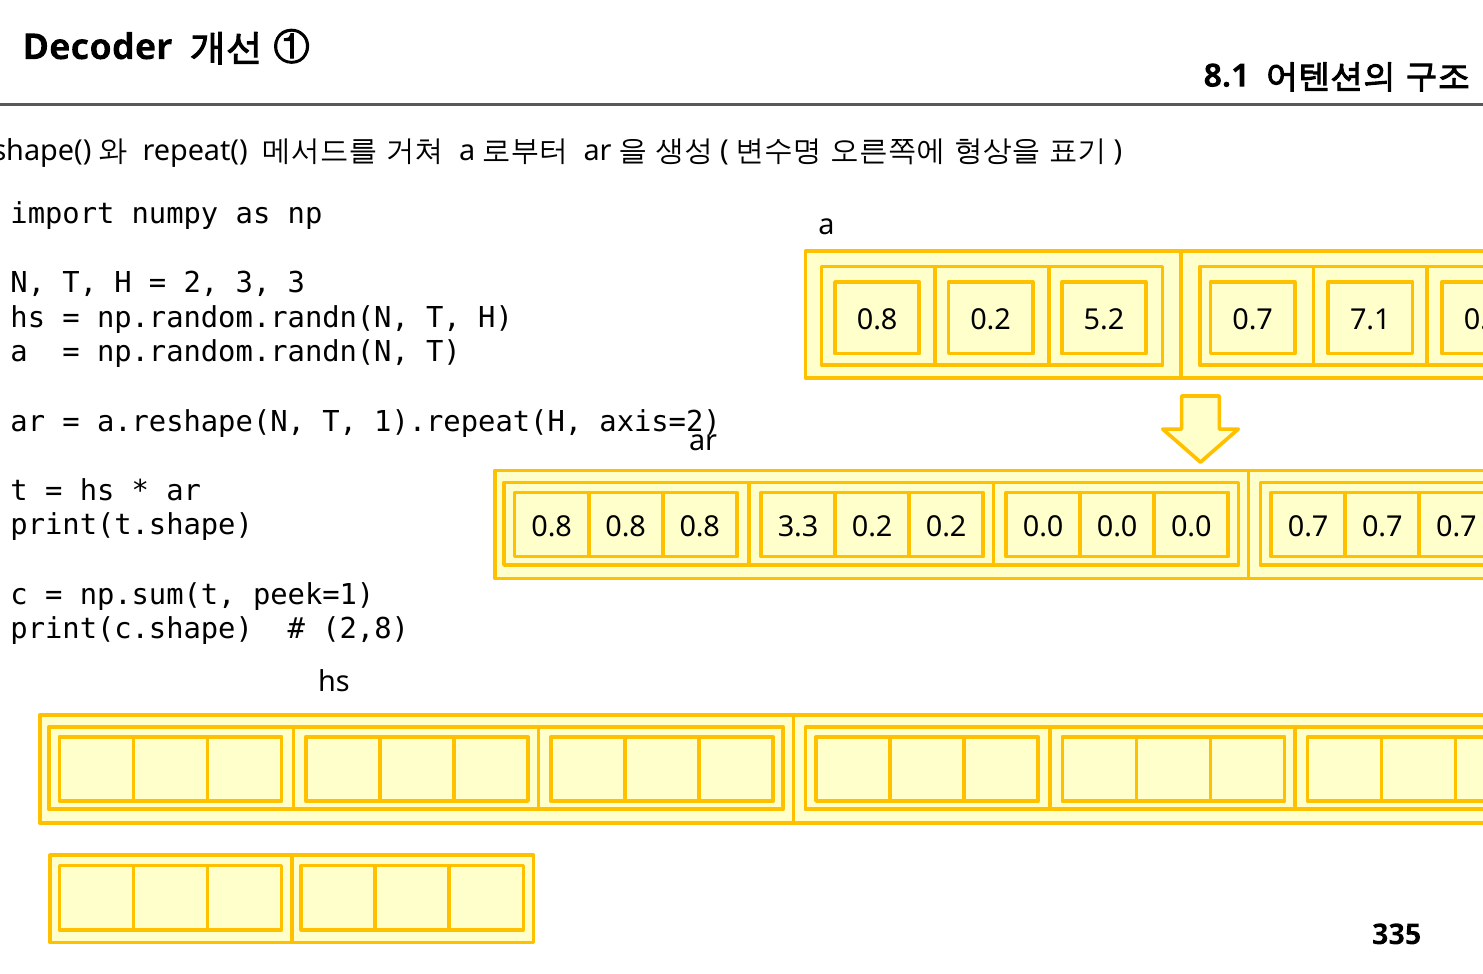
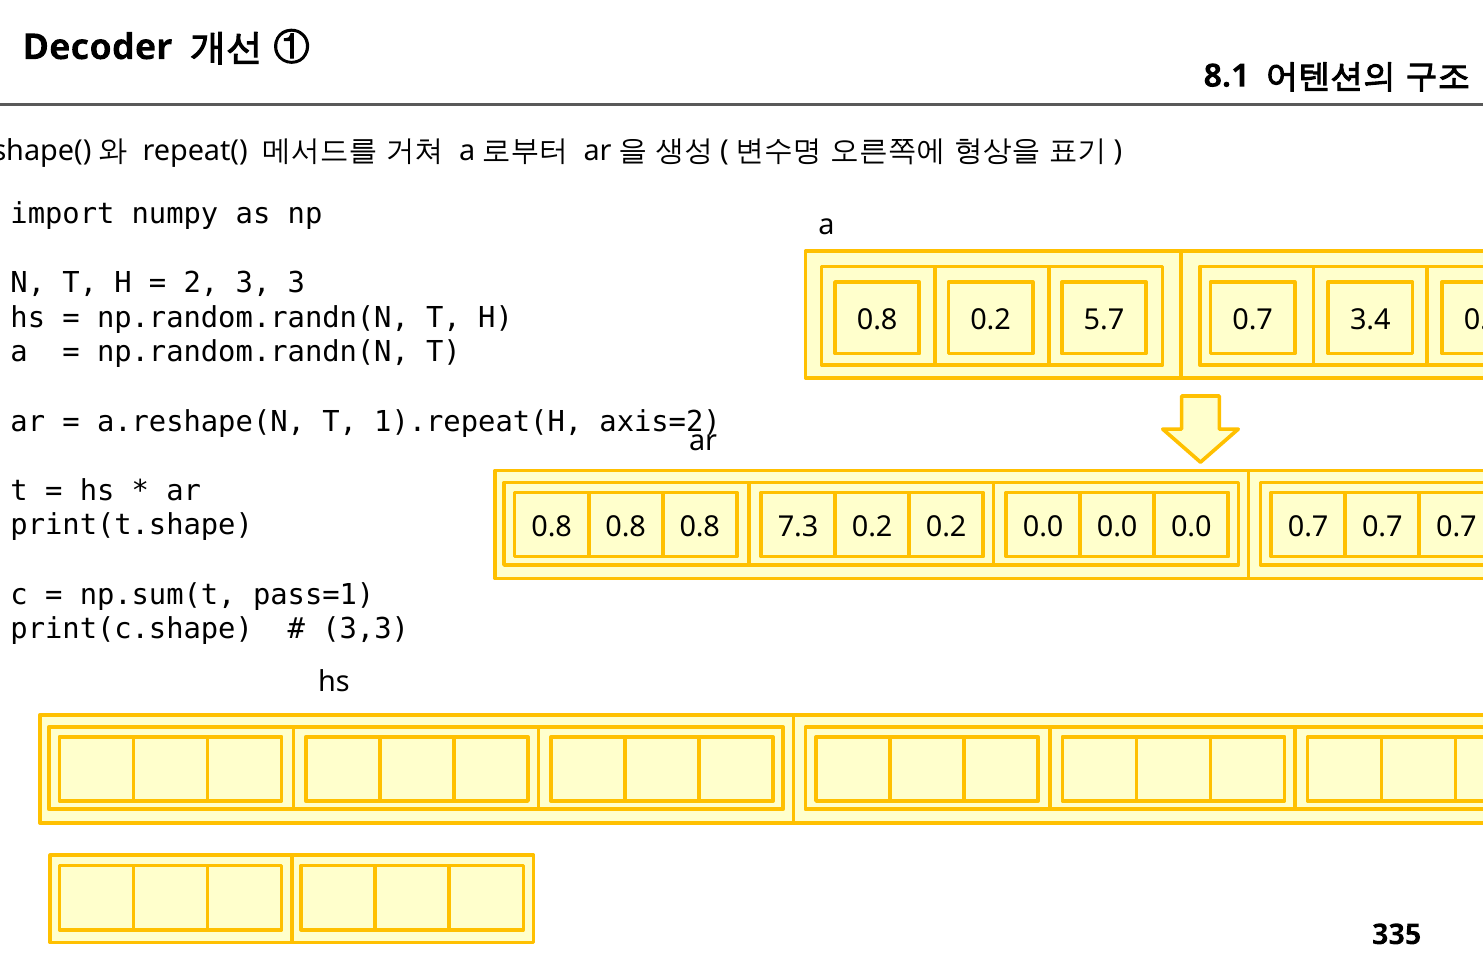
5.2: 5.2 -> 5.7 (1104, 320)
7.1: 7.1 -> 3.4 (1370, 320)
3.3: 3.3 -> 7.3 (798, 527)
peek=1: peek=1 -> pass=1 (314, 595)
2,8: 2,8 -> 3,3 (366, 629)
